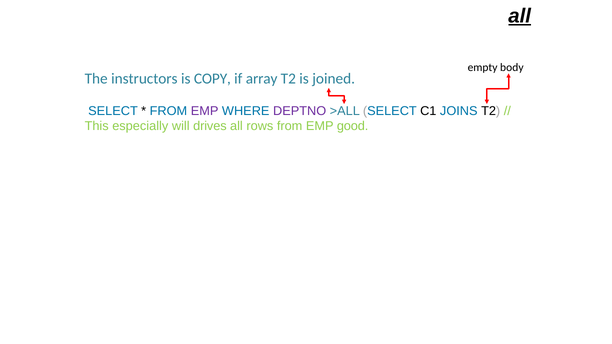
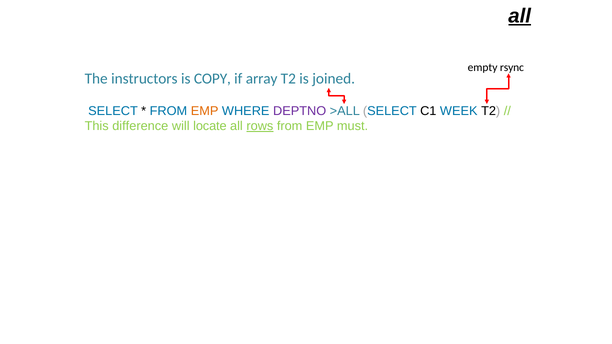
body: body -> rsync (512, 67)
EMP colour: purple -> orange (205, 111)
JOINS: JOINS -> WEEK (459, 111)
especially: especially -> difference (140, 126)
drives: drives -> locate (210, 126)
rows underline: none -> present (260, 126)
good: good -> must (353, 126)
